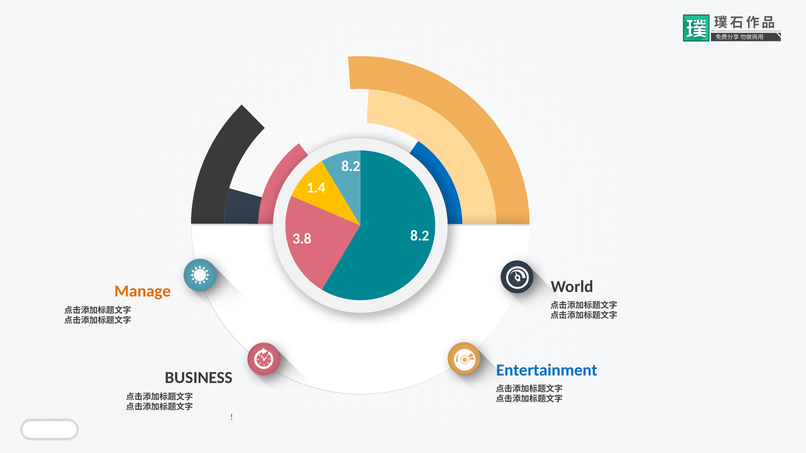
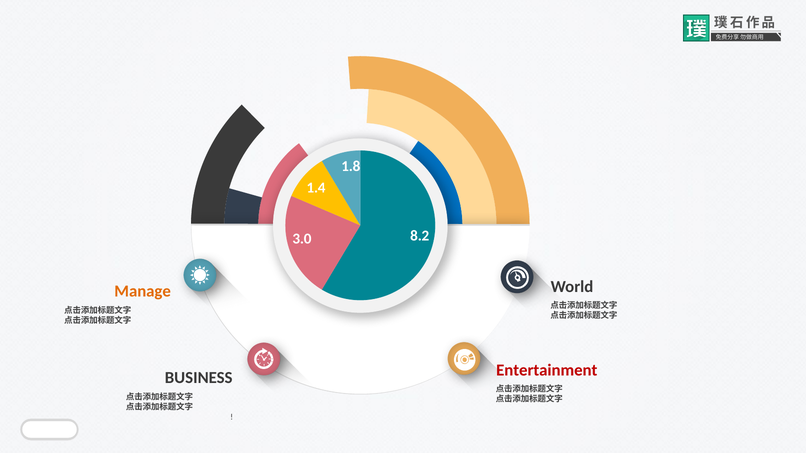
8.2: 8.2 -> 1.8 (351, 166)
3.8: 3.8 -> 3.0 (302, 239)
Entertainment colour: blue -> red (547, 370)
